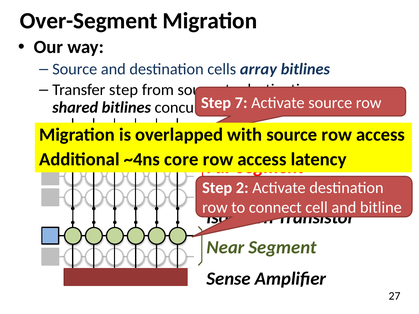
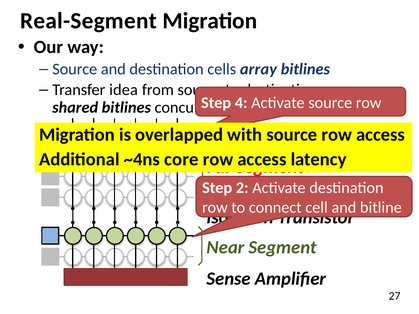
Over-Segment: Over-Segment -> Real-Segment (89, 21)
Transfer step: step -> idea (124, 90)
7: 7 -> 4 (241, 103)
